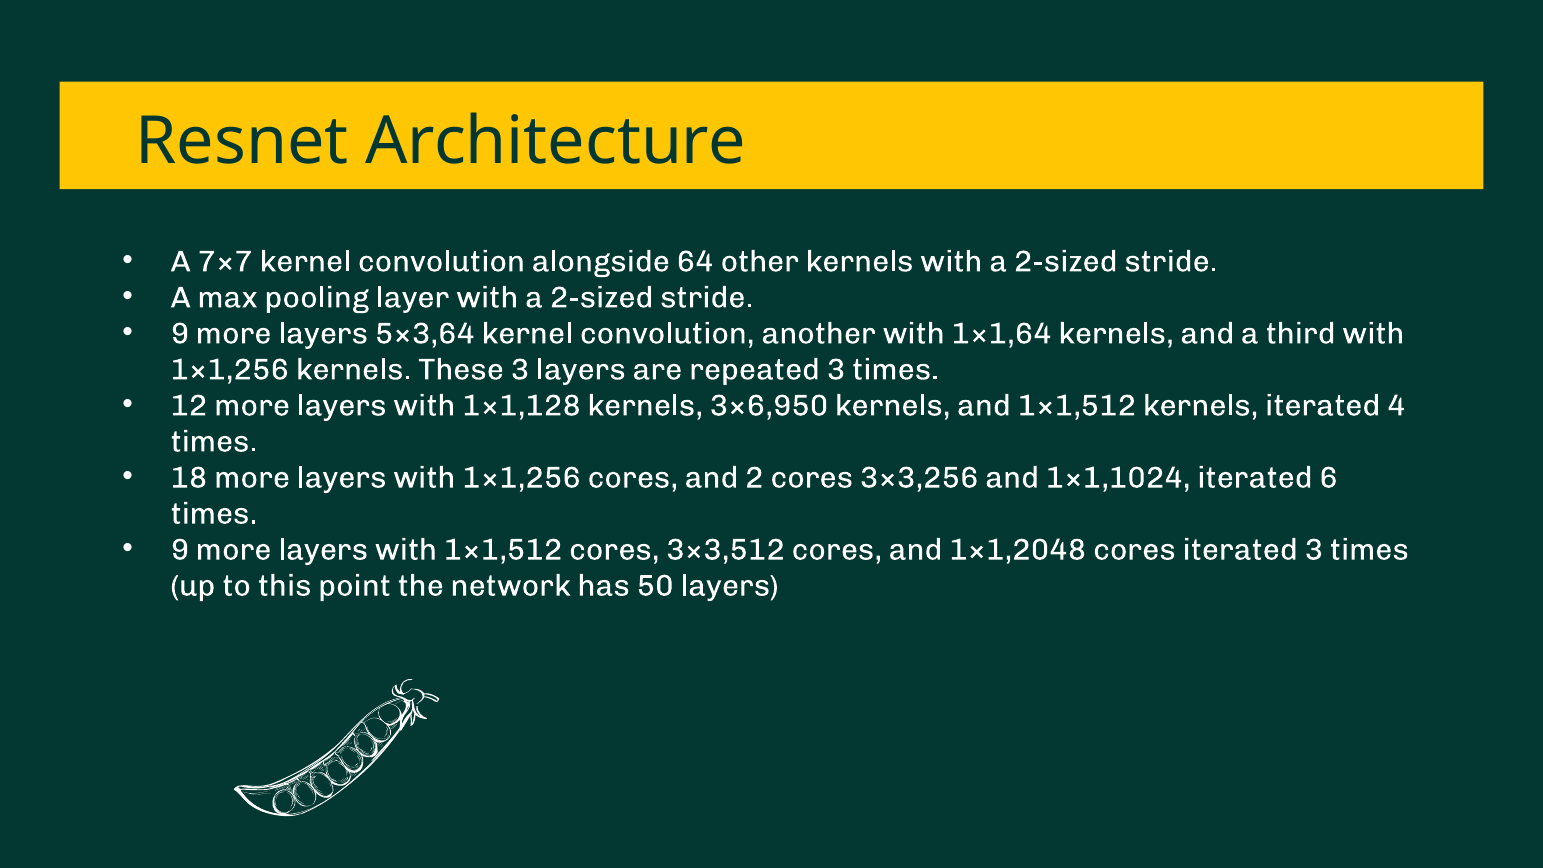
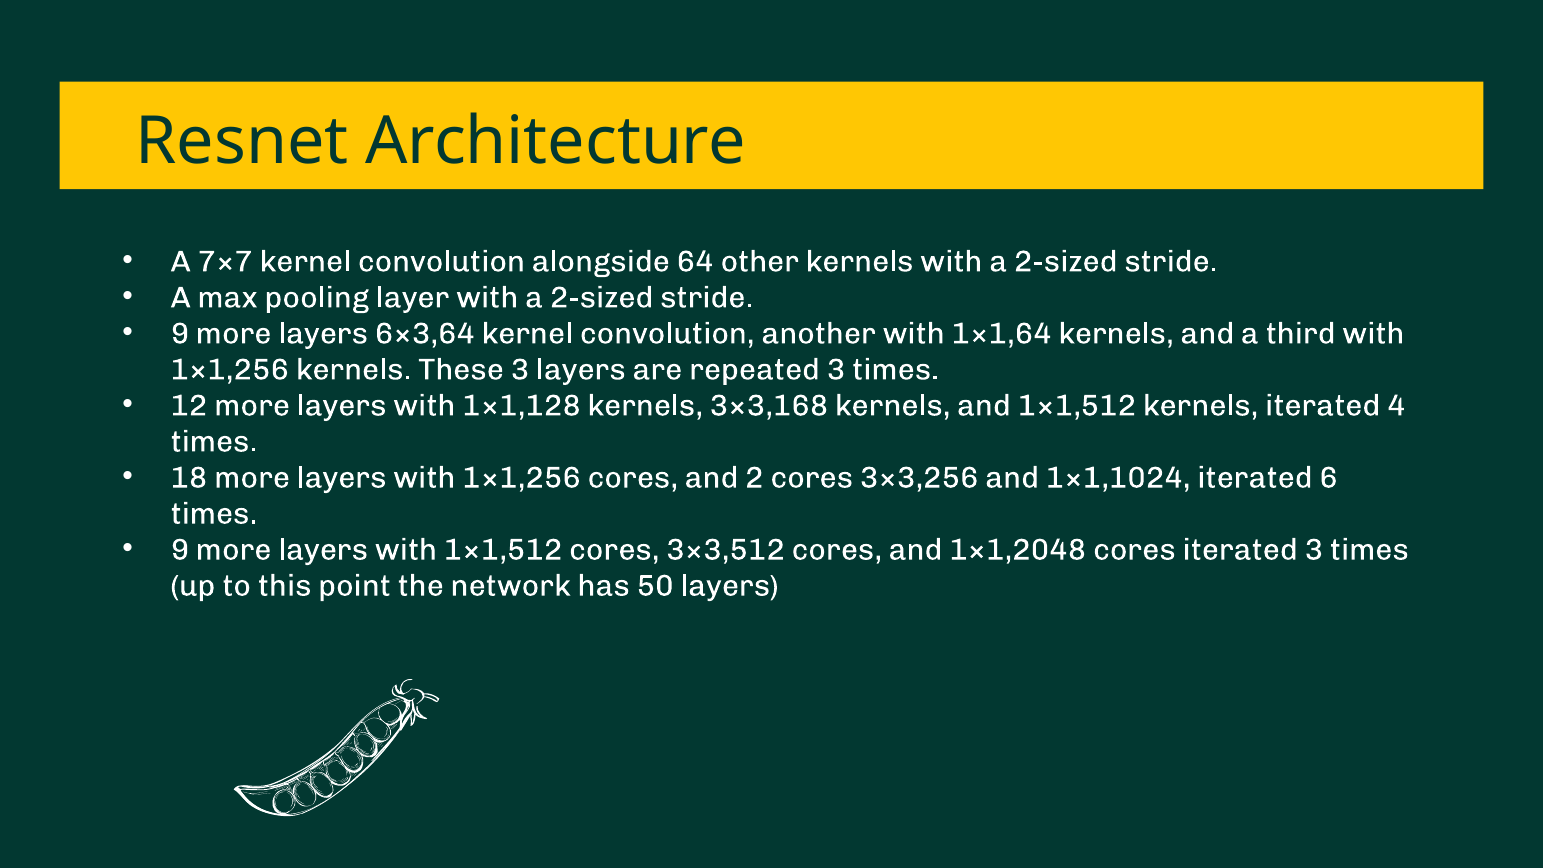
5×3,64: 5×3,64 -> 6×3,64 (425, 334)
3×6,950: 3×6,950 -> 3×3,168 (769, 406)
